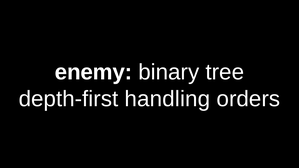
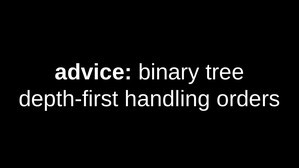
enemy: enemy -> advice (93, 72)
